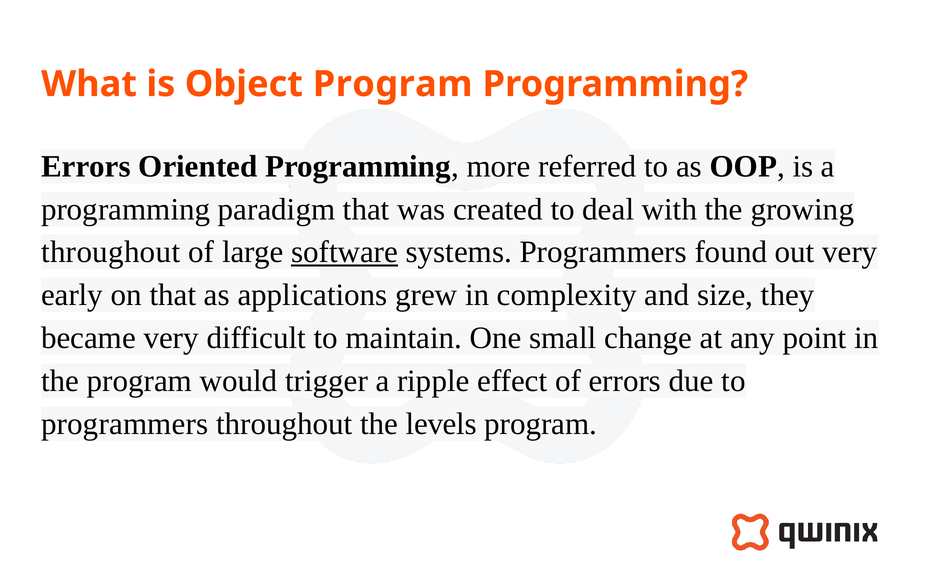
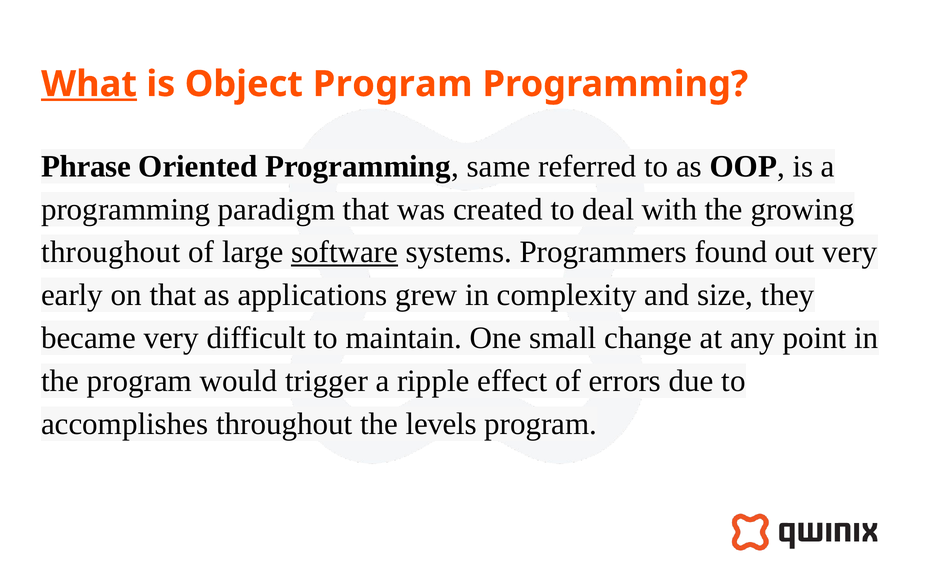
What underline: none -> present (89, 84)
Errors: Errors -> Phrase (86, 166)
more: more -> same (499, 166)
programmers: programmers -> accomplishes (125, 423)
